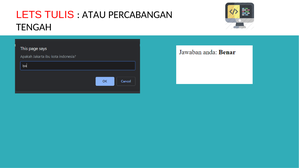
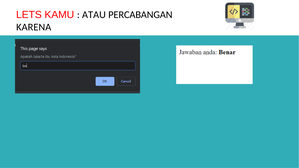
TULIS: TULIS -> KAMU (59, 15)
TENGAH: TENGAH -> KARENA (34, 27)
